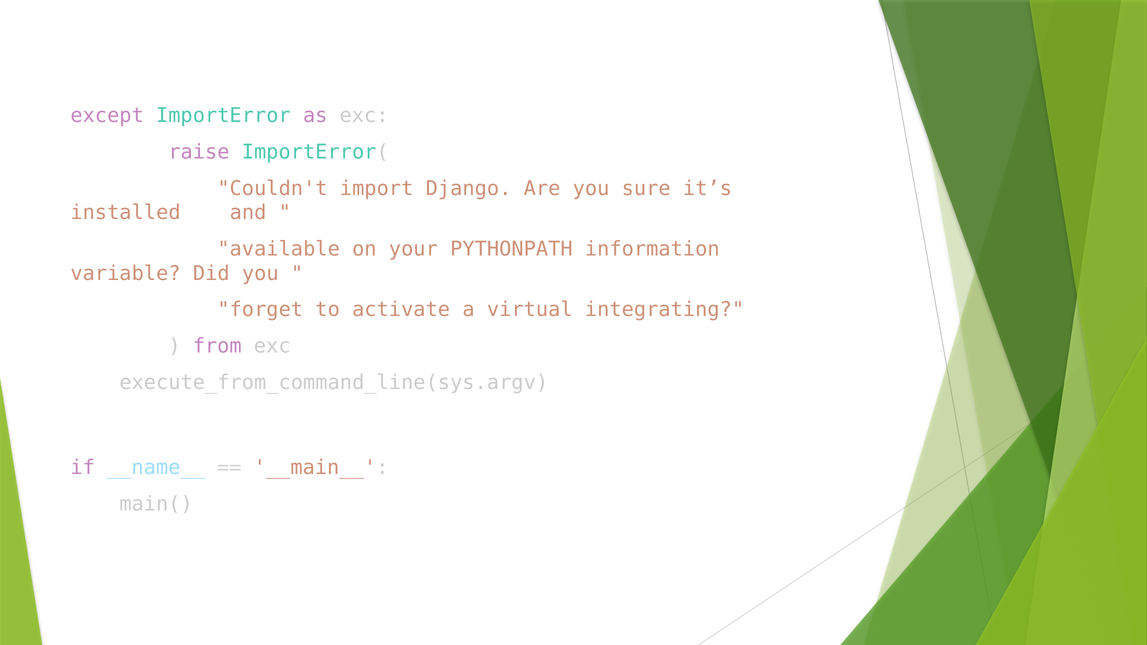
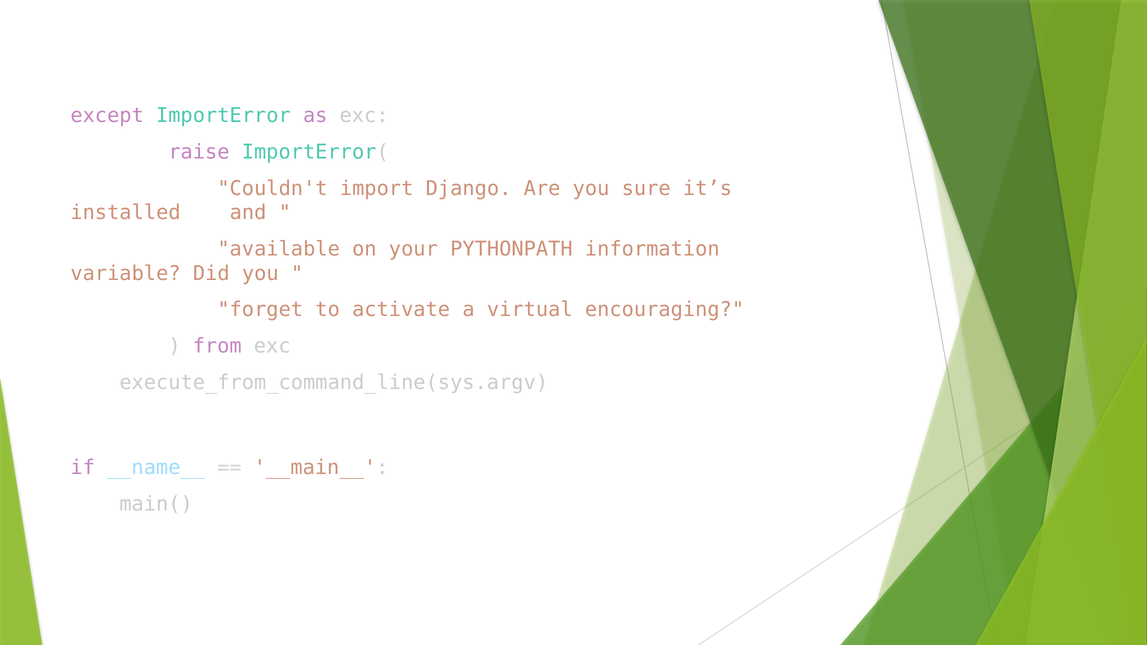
integrating: integrating -> encouraging (665, 310)
